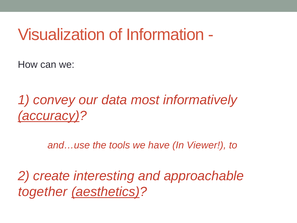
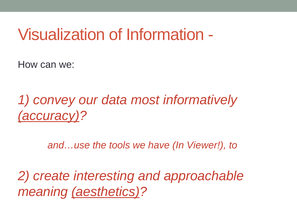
together: together -> meaning (43, 192)
